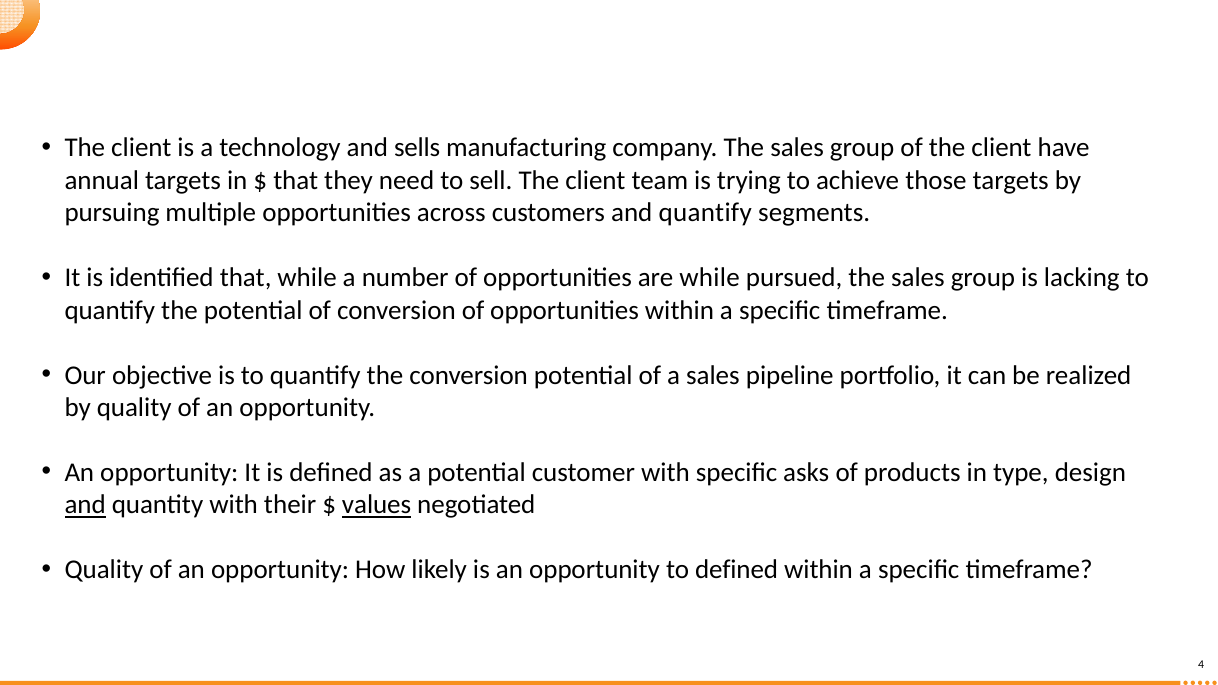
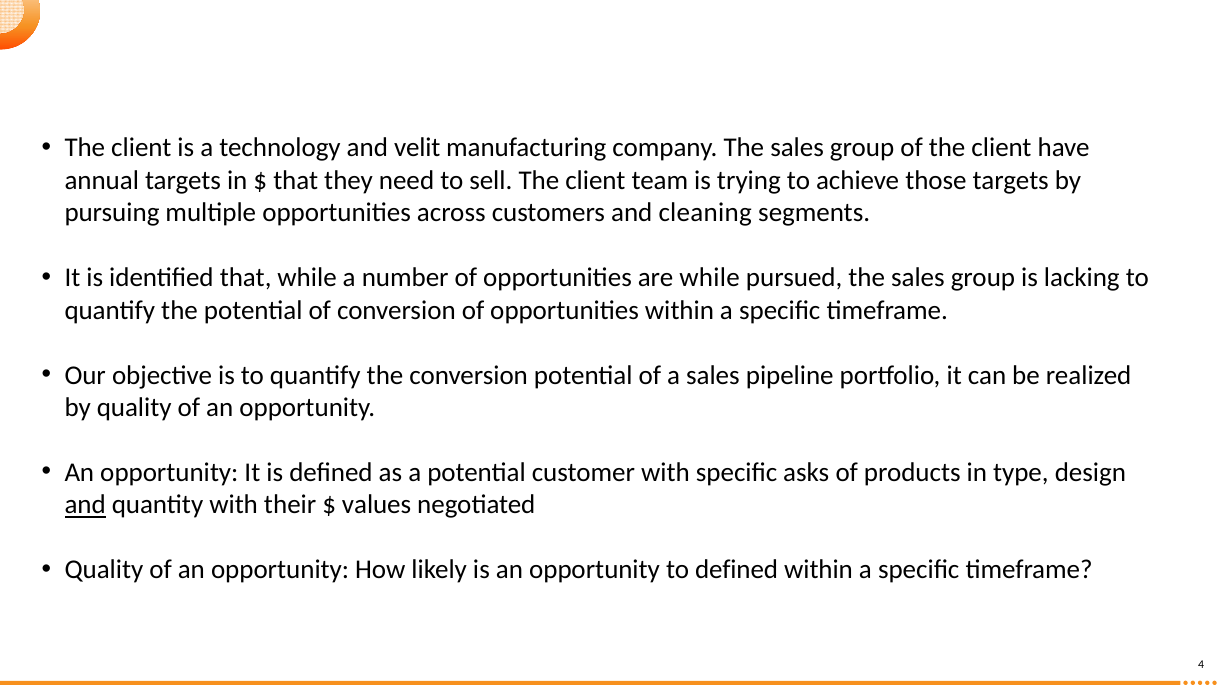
sells: sells -> velit (417, 148)
and quantify: quantify -> cleaning (705, 213)
values underline: present -> none (377, 505)
